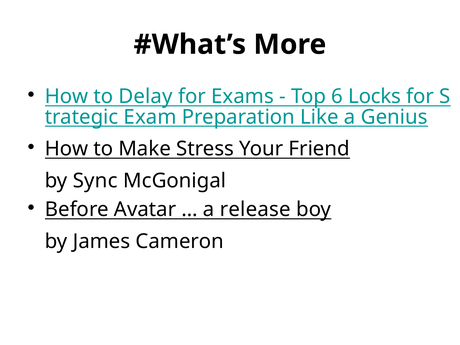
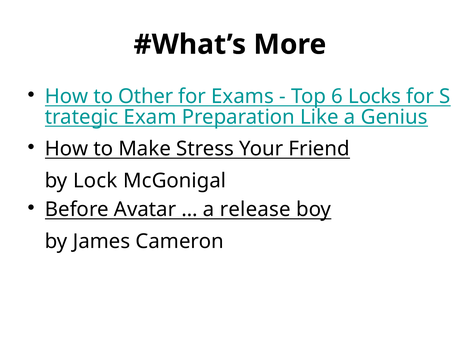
Delay: Delay -> Other (146, 96)
Sync: Sync -> Lock (95, 181)
